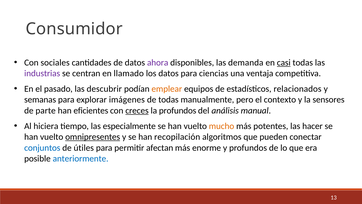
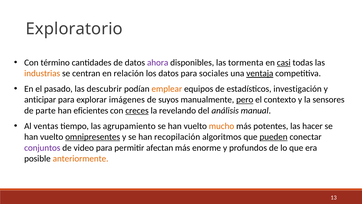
Consumidor: Consumidor -> Exploratorio (74, 29)
sociales: sociales -> término (55, 62)
demanda: demanda -> tormenta (246, 62)
industrias colour: purple -> orange (42, 73)
llamado: llamado -> relación (129, 73)
ciencias: ciencias -> sociales (214, 73)
ventaja underline: none -> present (260, 73)
relacionados: relacionados -> investigación (298, 89)
semanas: semanas -> anticipar (40, 100)
de todas: todas -> suyos (168, 100)
pero underline: none -> present (245, 100)
la profundos: profundos -> revelando (178, 110)
hiciera: hiciera -> ventas (46, 126)
especialmente: especialmente -> agrupamiento (129, 126)
pueden underline: none -> present (274, 137)
conjuntos colour: blue -> purple (42, 148)
útiles: útiles -> video (84, 148)
anteriormente colour: blue -> orange (81, 158)
